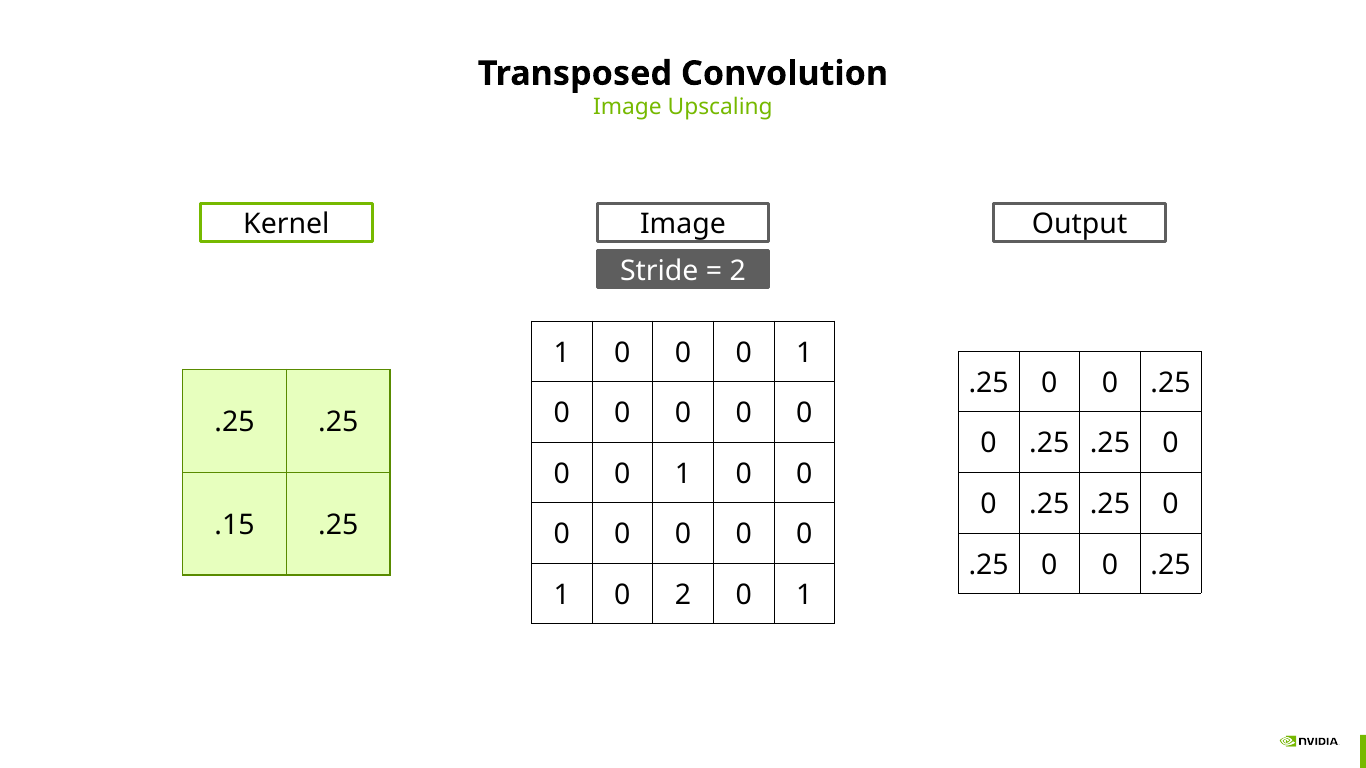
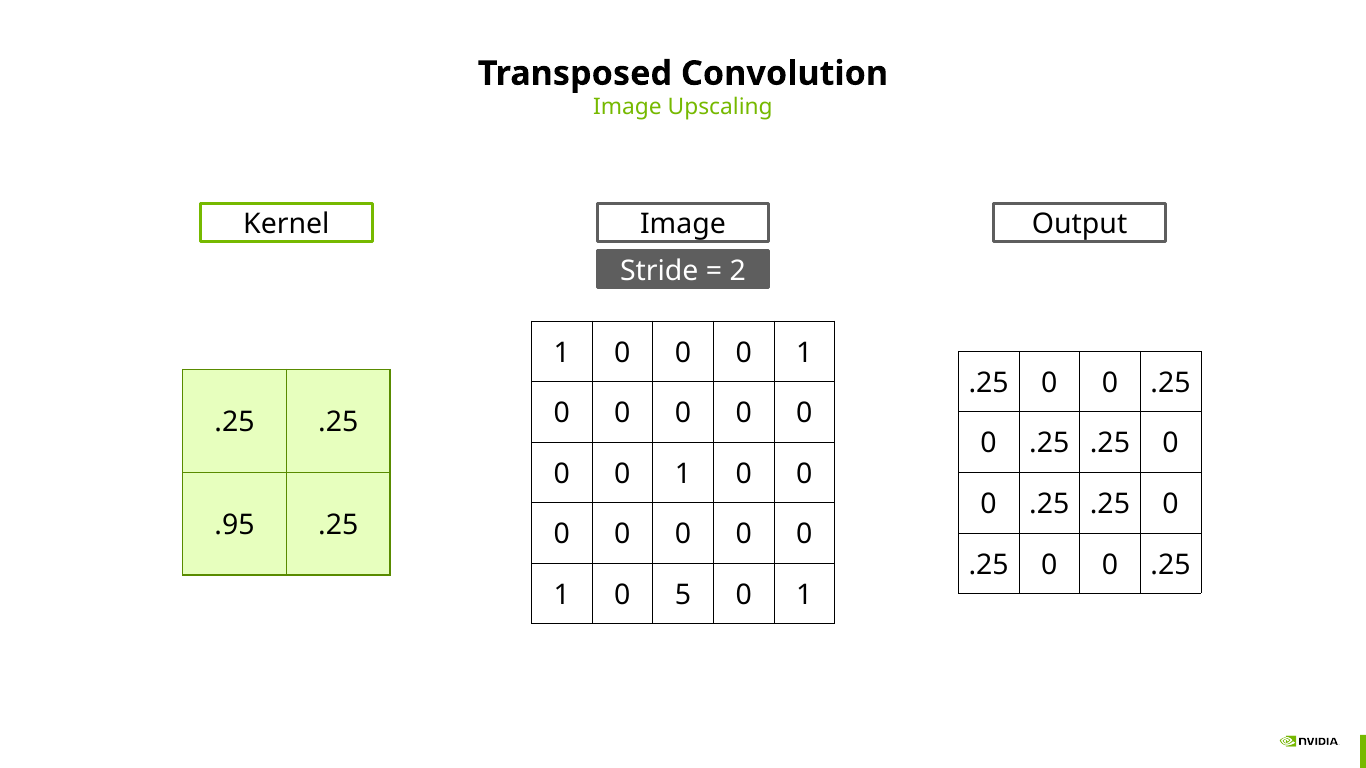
.15: .15 -> .95 (235, 525)
0 2: 2 -> 5 (683, 595)
